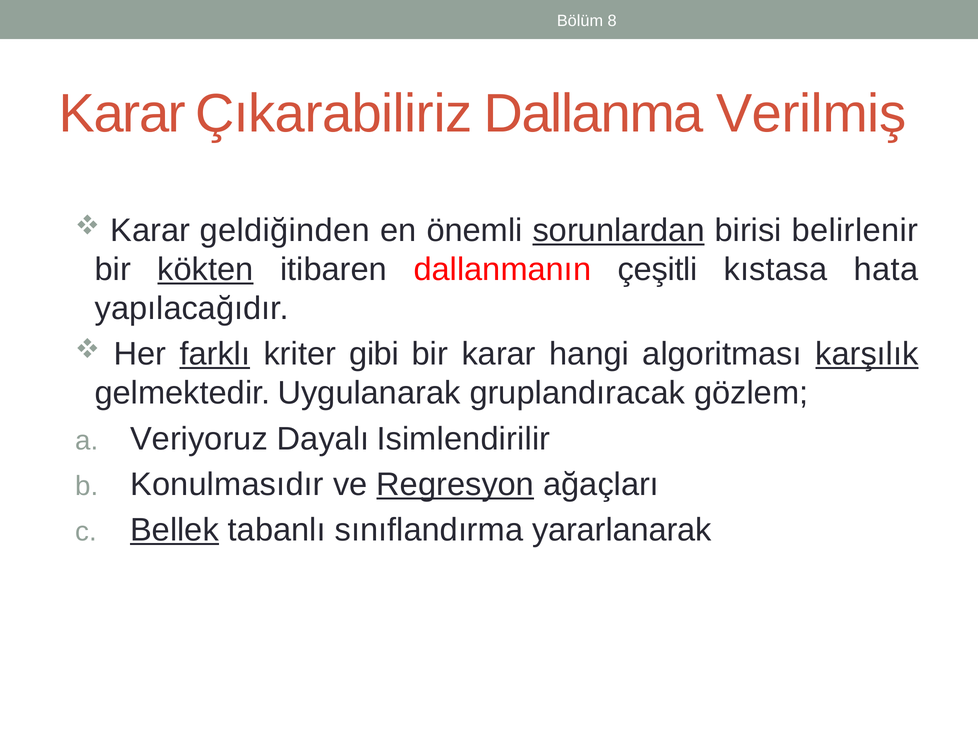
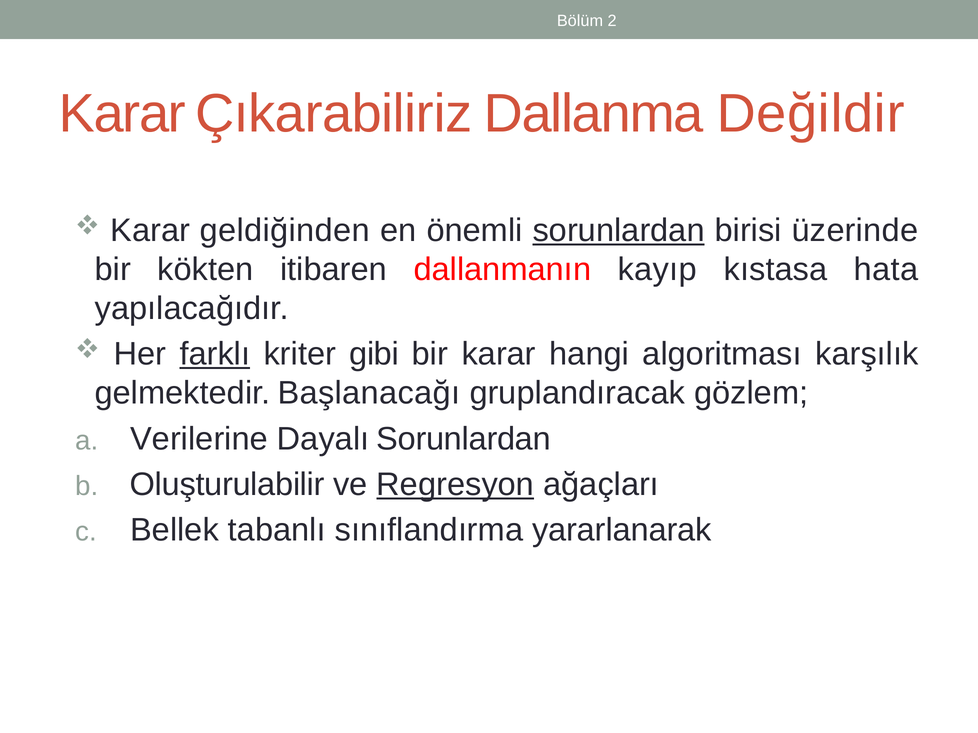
8: 8 -> 2 (612, 21)
Verilmiş: Verilmiş -> Değildir (811, 114)
belirlenir: belirlenir -> üzerinde (855, 231)
kökten underline: present -> none (205, 270)
çeşitli: çeşitli -> kayıp (657, 270)
karşılık underline: present -> none (867, 354)
Uygulanarak: Uygulanarak -> Başlanacağı (369, 393)
Veriyoruz: Veriyoruz -> Verilerine (199, 439)
Dayalı Isimlendirilir: Isimlendirilir -> Sorunlardan (464, 439)
Konulmasıdır: Konulmasıdır -> Oluşturulabilir (227, 485)
Bellek underline: present -> none (175, 530)
